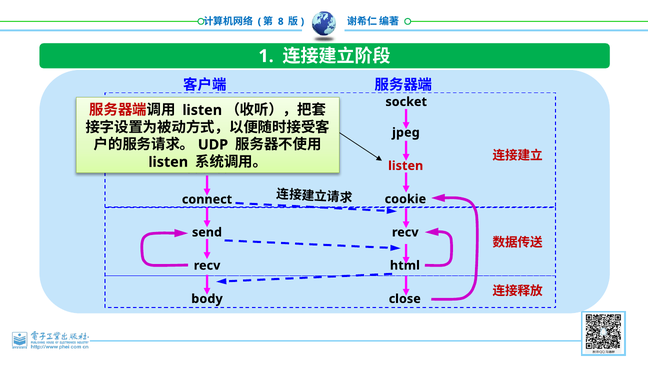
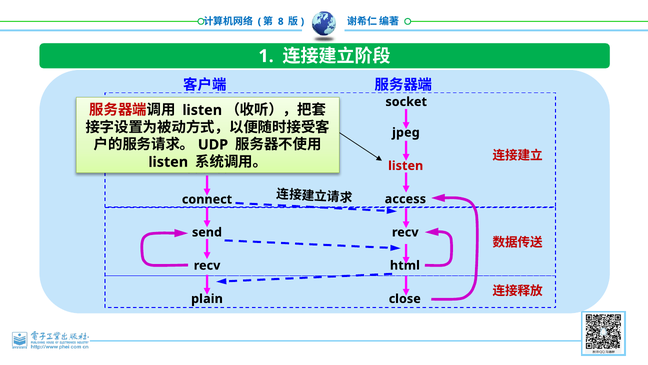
cookie: cookie -> access (405, 199)
body: body -> plain (207, 298)
